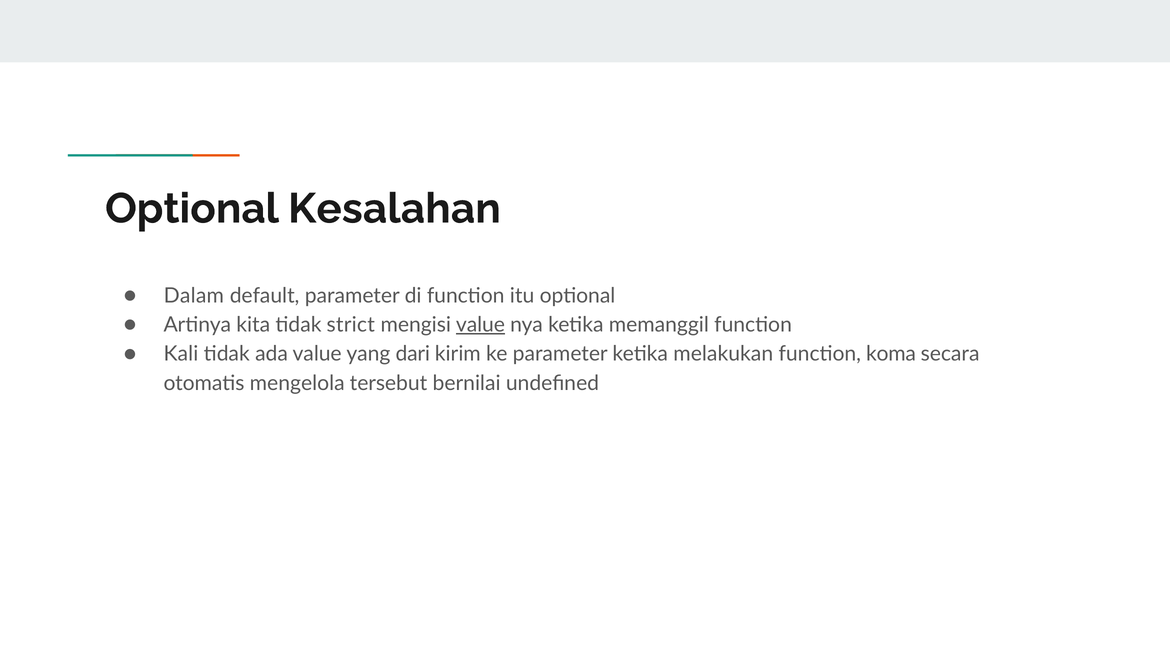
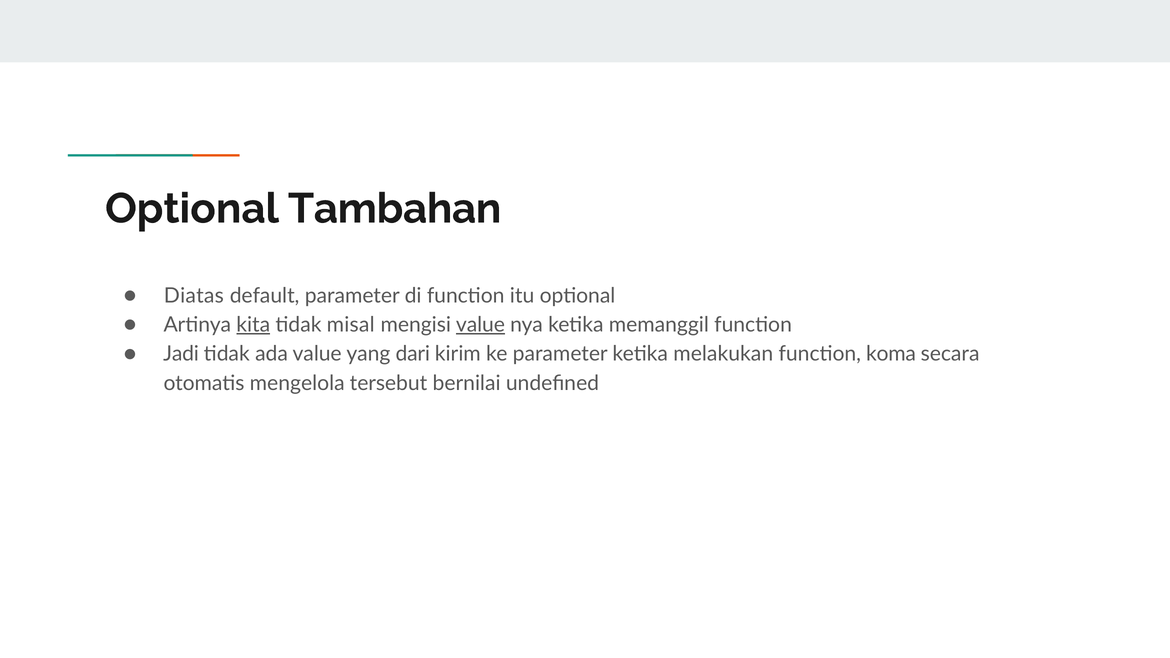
Kesalahan: Kesalahan -> Tambahan (395, 209)
Dalam: Dalam -> Diatas (194, 296)
kita underline: none -> present (253, 325)
strict: strict -> misal (351, 325)
Kali: Kali -> Jadi (181, 354)
